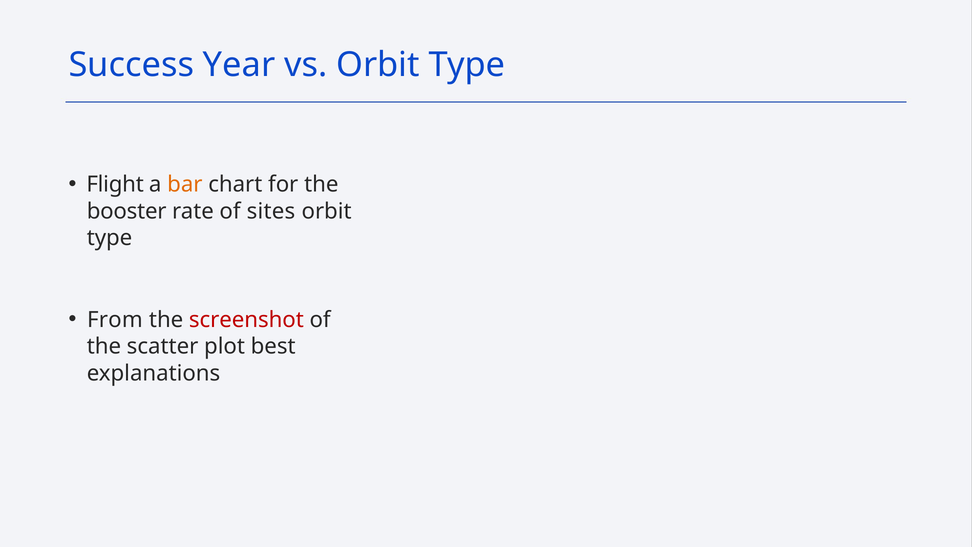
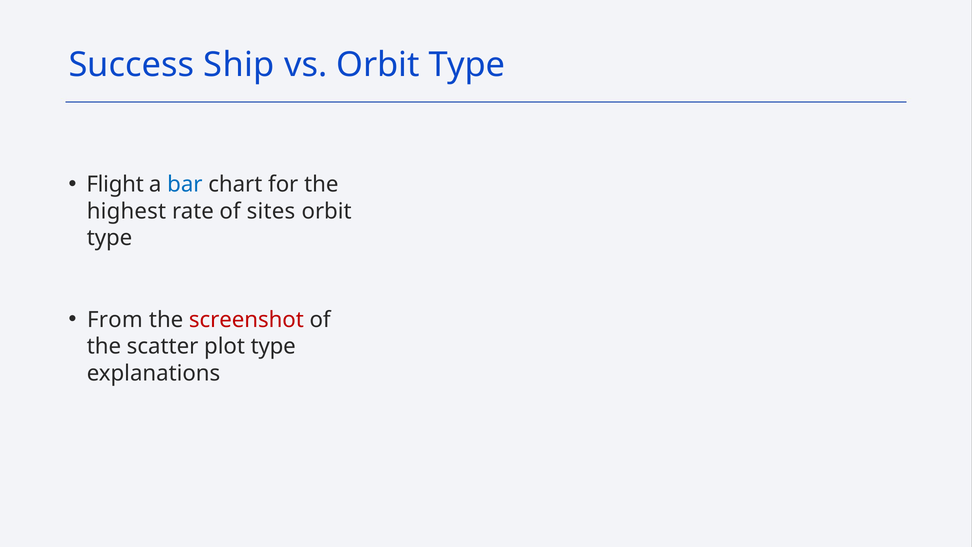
Year: Year -> Ship (239, 65)
bar colour: orange -> blue (185, 184)
booster: booster -> highest (126, 211)
plot best: best -> type (273, 346)
